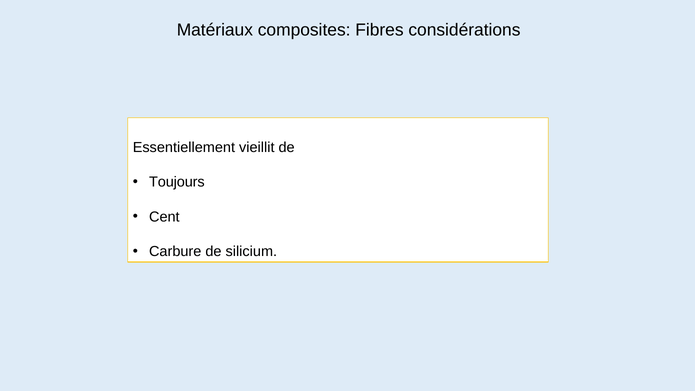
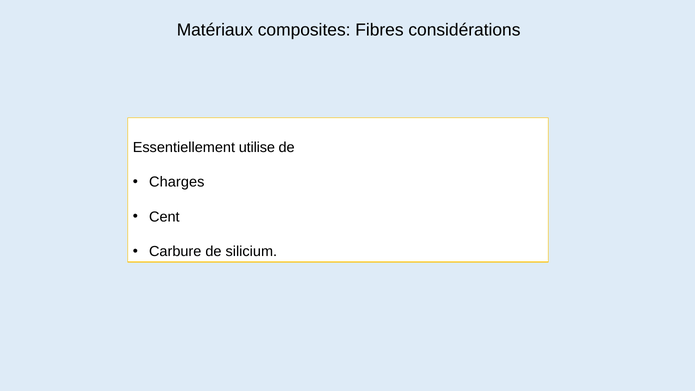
vieillit: vieillit -> utilise (257, 147)
Toujours: Toujours -> Charges (177, 182)
